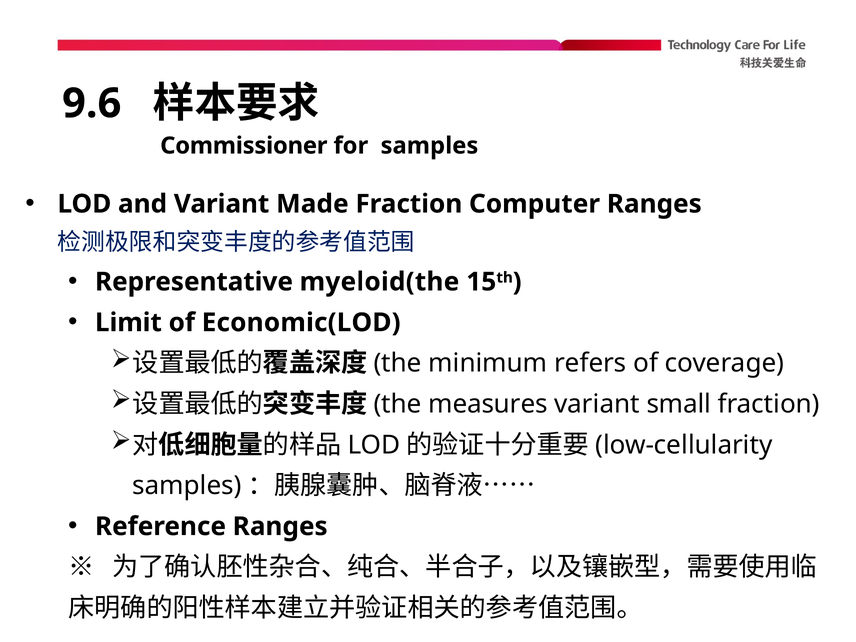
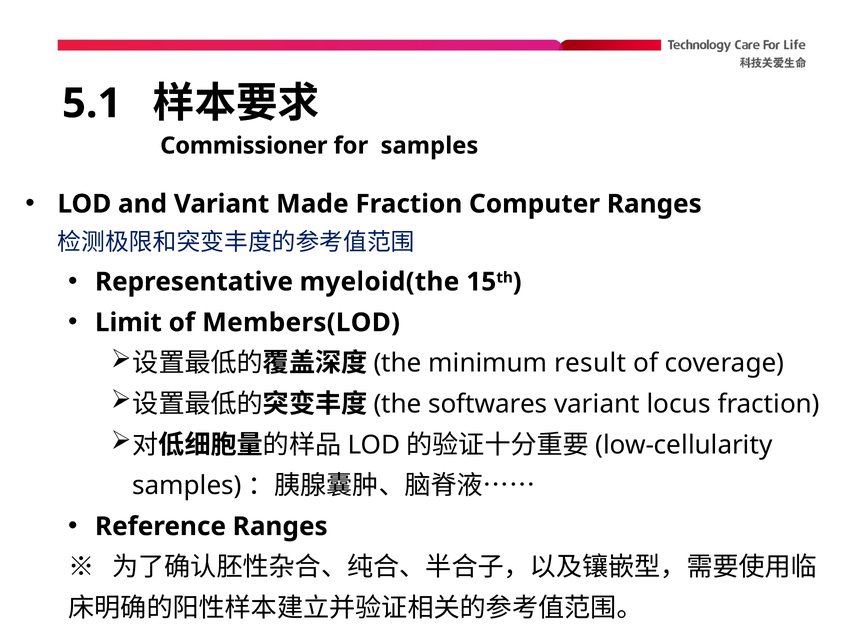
9.6: 9.6 -> 5.1 (92, 103)
Economic(LOD: Economic(LOD -> Members(LOD (301, 323)
refers: refers -> result (590, 363)
measures: measures -> softwares (488, 404)
small: small -> locus (679, 404)
